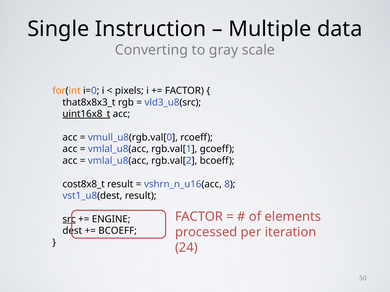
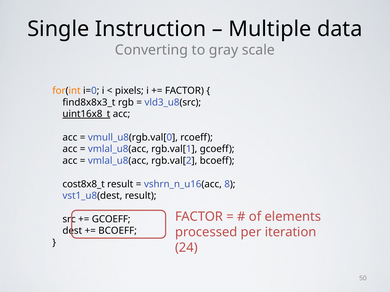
that8x8x3_t: that8x8x3_t -> find8x8x3_t (89, 102)
src underline: present -> none (69, 219)
ENGINE: ENGINE -> GCOEFF (111, 219)
